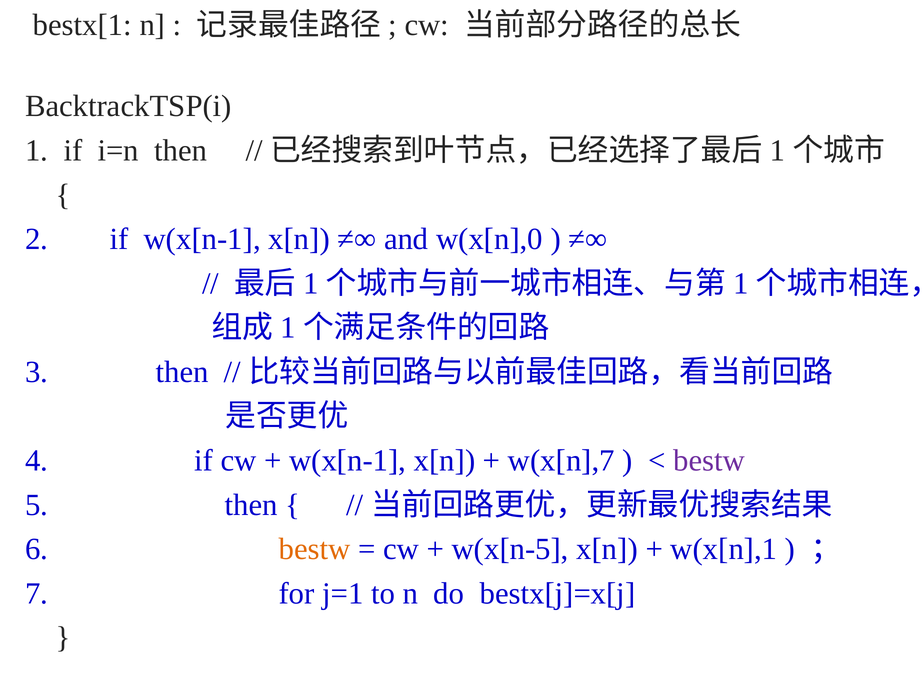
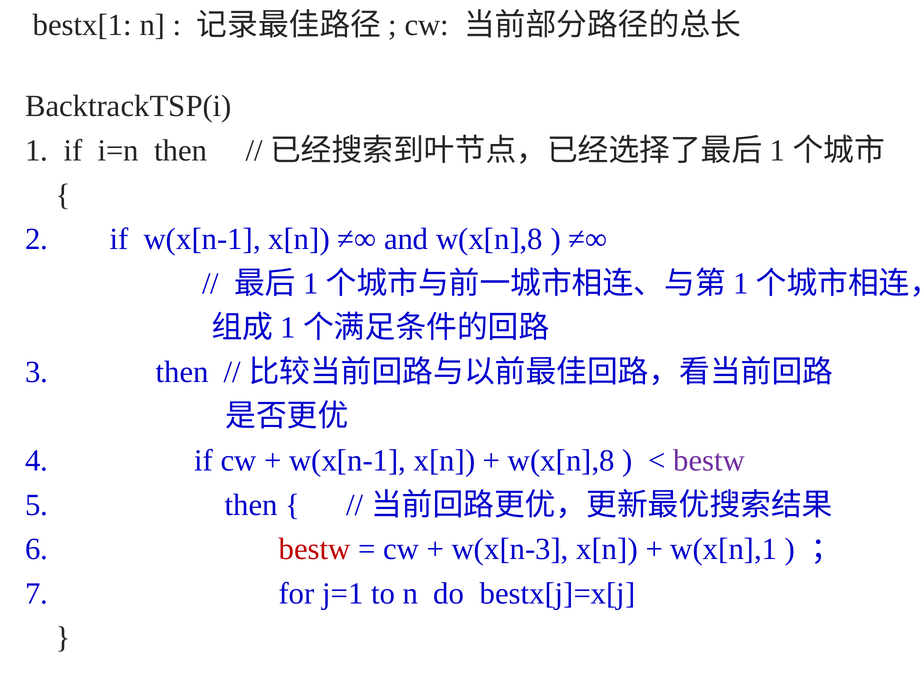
and w(x[n],0: w(x[n],0 -> w(x[n],8 (489, 239)
w(x[n],7: w(x[n],7 -> w(x[n],8 (561, 461)
bestw colour: orange -> red (315, 549)
w(x[n-5: w(x[n-5 -> w(x[n-3 (510, 549)
